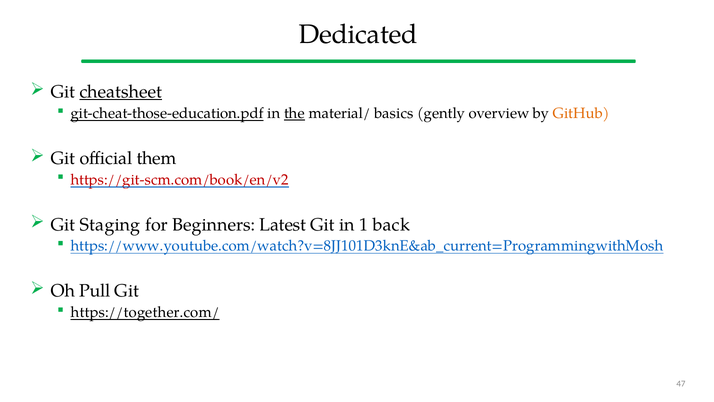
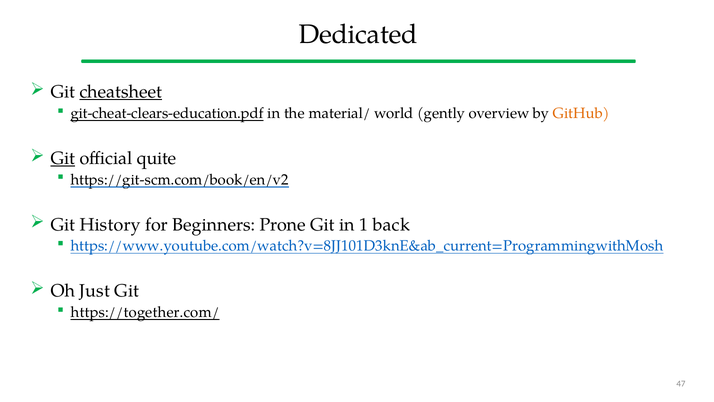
git-cheat-those-education.pdf: git-cheat-those-education.pdf -> git-cheat-clears-education.pdf (167, 113)
the underline: present -> none (294, 113)
basics: basics -> world (394, 113)
Git underline: none -> present (63, 158)
them: them -> quite (157, 158)
https://git-scm.com/book/en/v2 colour: red -> black (180, 180)
Staging: Staging -> History (110, 224)
Latest: Latest -> Prone (283, 224)
Pull: Pull -> Just (95, 291)
